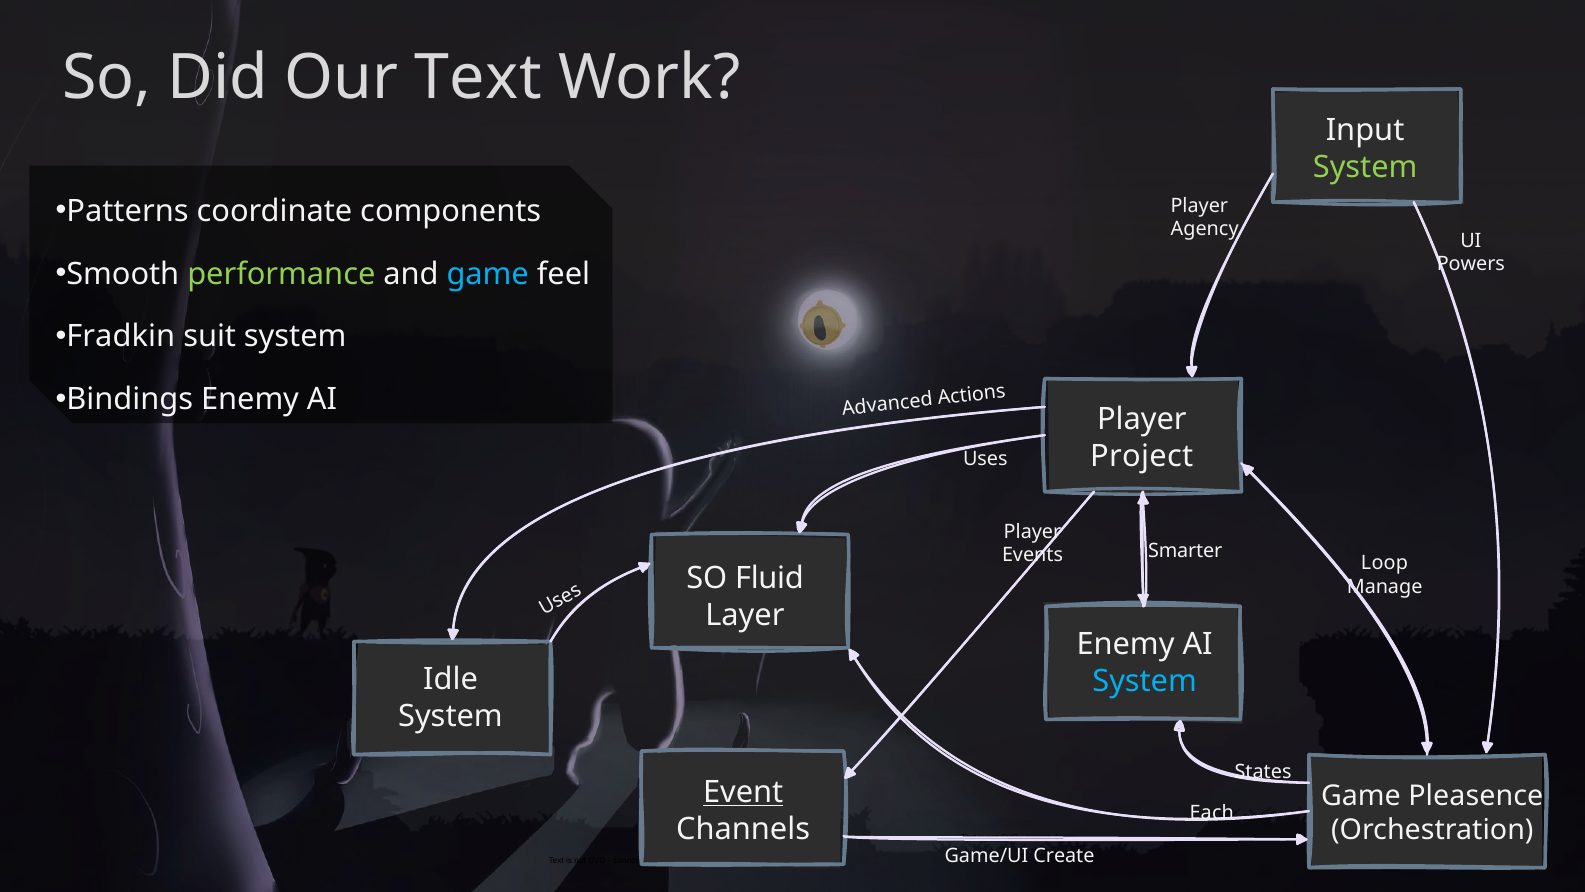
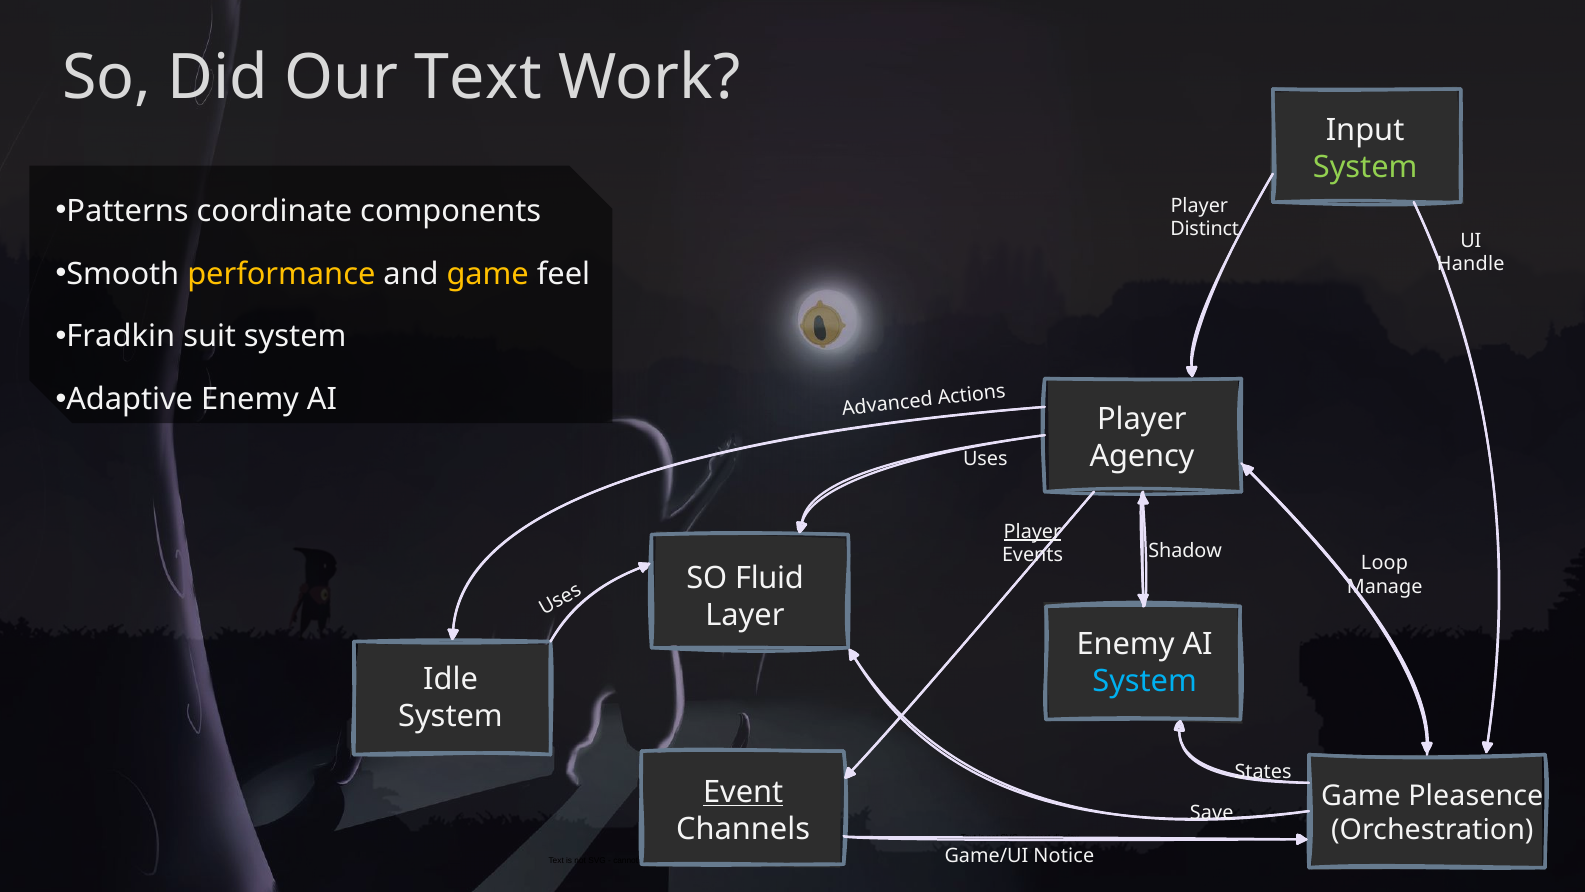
Agency: Agency -> Distinct (1205, 229)
performance colour: light green -> yellow (281, 274)
game colour: light blue -> yellow (488, 274)
Powers: Powers -> Handle (1471, 264)
Bindings: Bindings -> Adaptive (130, 399)
Project: Project -> Agency (1142, 456)
Player underline: none -> present (1033, 531)
Smarter: Smarter -> Shadow (1185, 550)
Each: Each -> Save (1212, 813)
Create: Create -> Notice (1064, 855)
